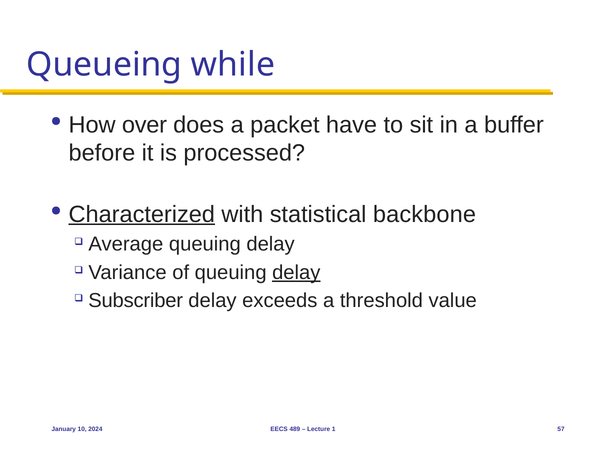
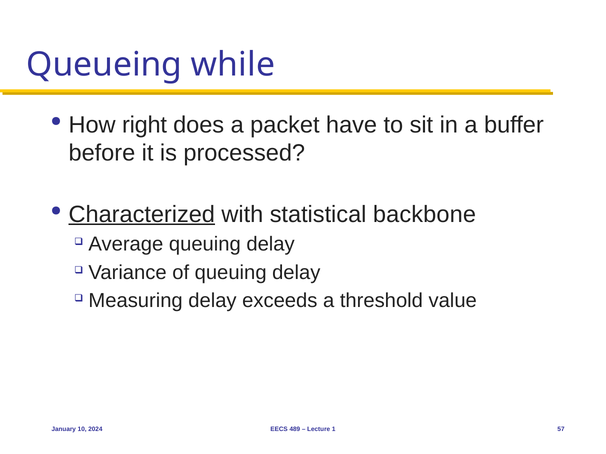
over: over -> right (144, 125)
delay underline: present -> none (296, 273)
Subscriber: Subscriber -> Measuring (136, 301)
